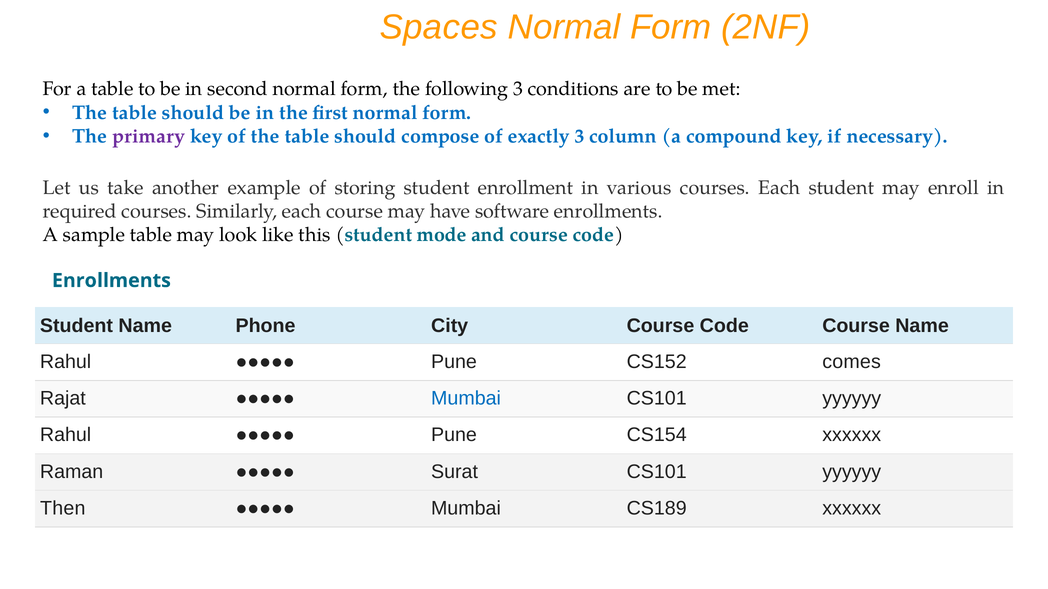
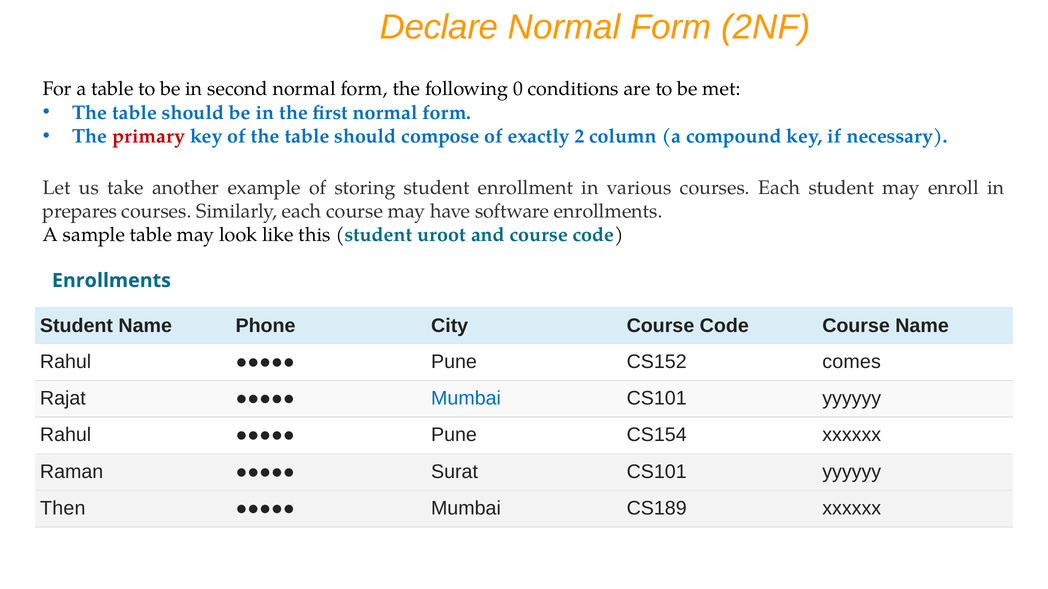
Spaces: Spaces -> Declare (439, 27)
following 3: 3 -> 0 (518, 89)
primary colour: purple -> red (149, 136)
exactly 3: 3 -> 2 (579, 136)
required: required -> prepares (80, 212)
mode: mode -> uroot (441, 235)
